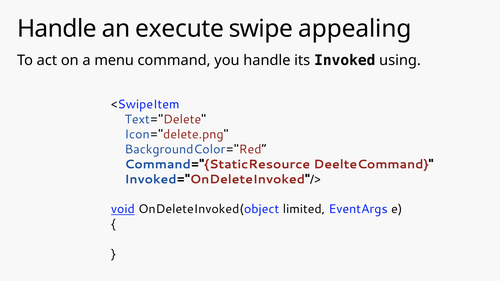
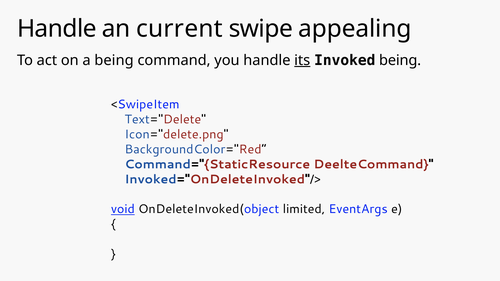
execute: execute -> current (179, 29)
a menu: menu -> being (114, 60)
its underline: none -> present (302, 60)
Invoked using: using -> being (400, 60)
